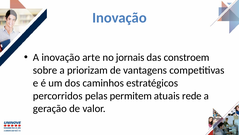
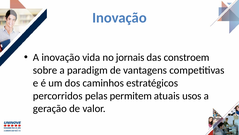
arte: arte -> vida (91, 57)
priorizam: priorizam -> paradigm (87, 70)
rede: rede -> usos (192, 95)
